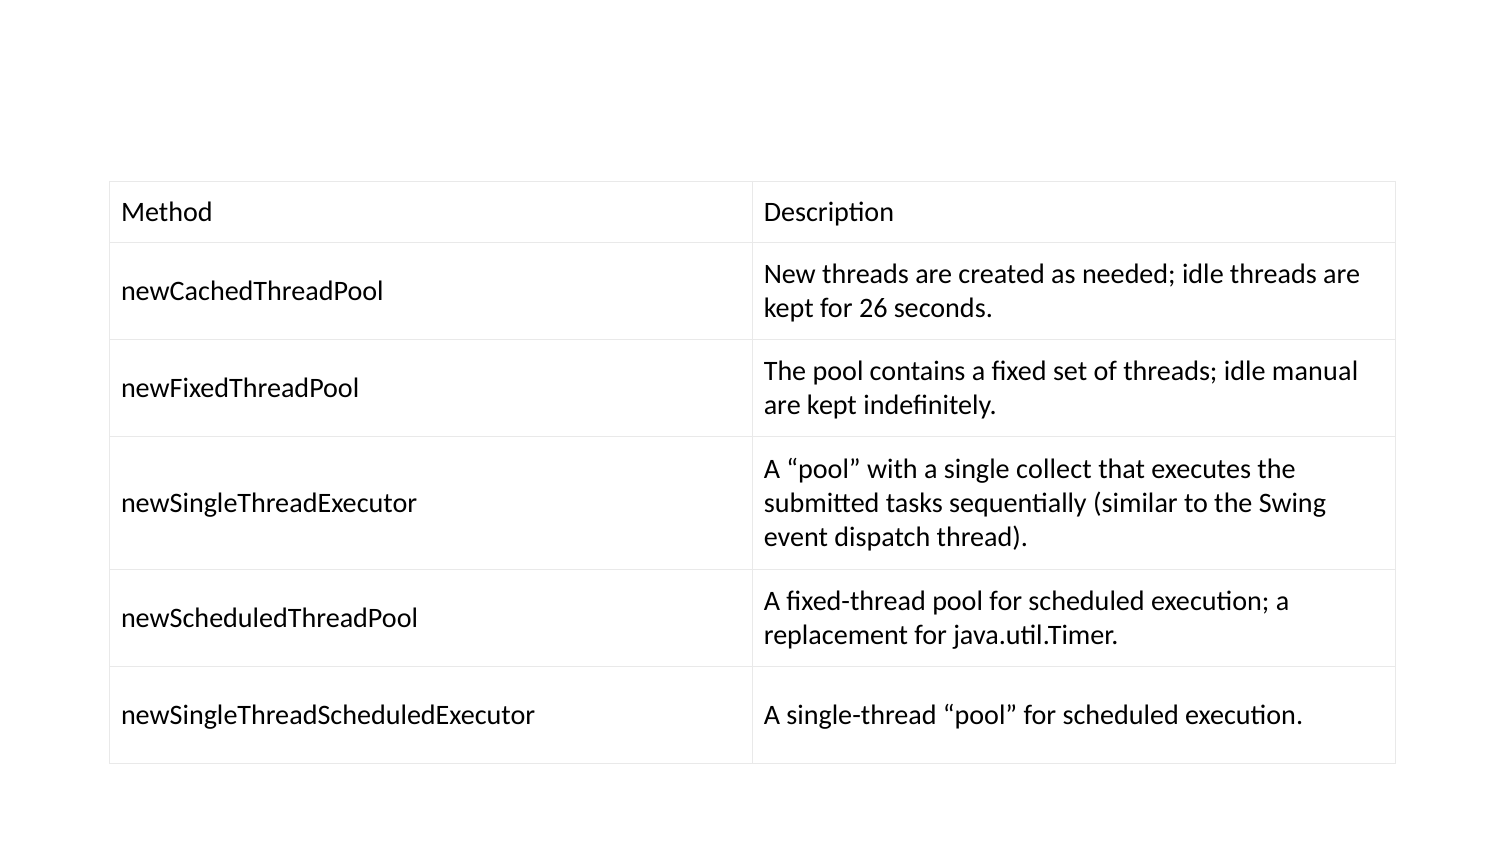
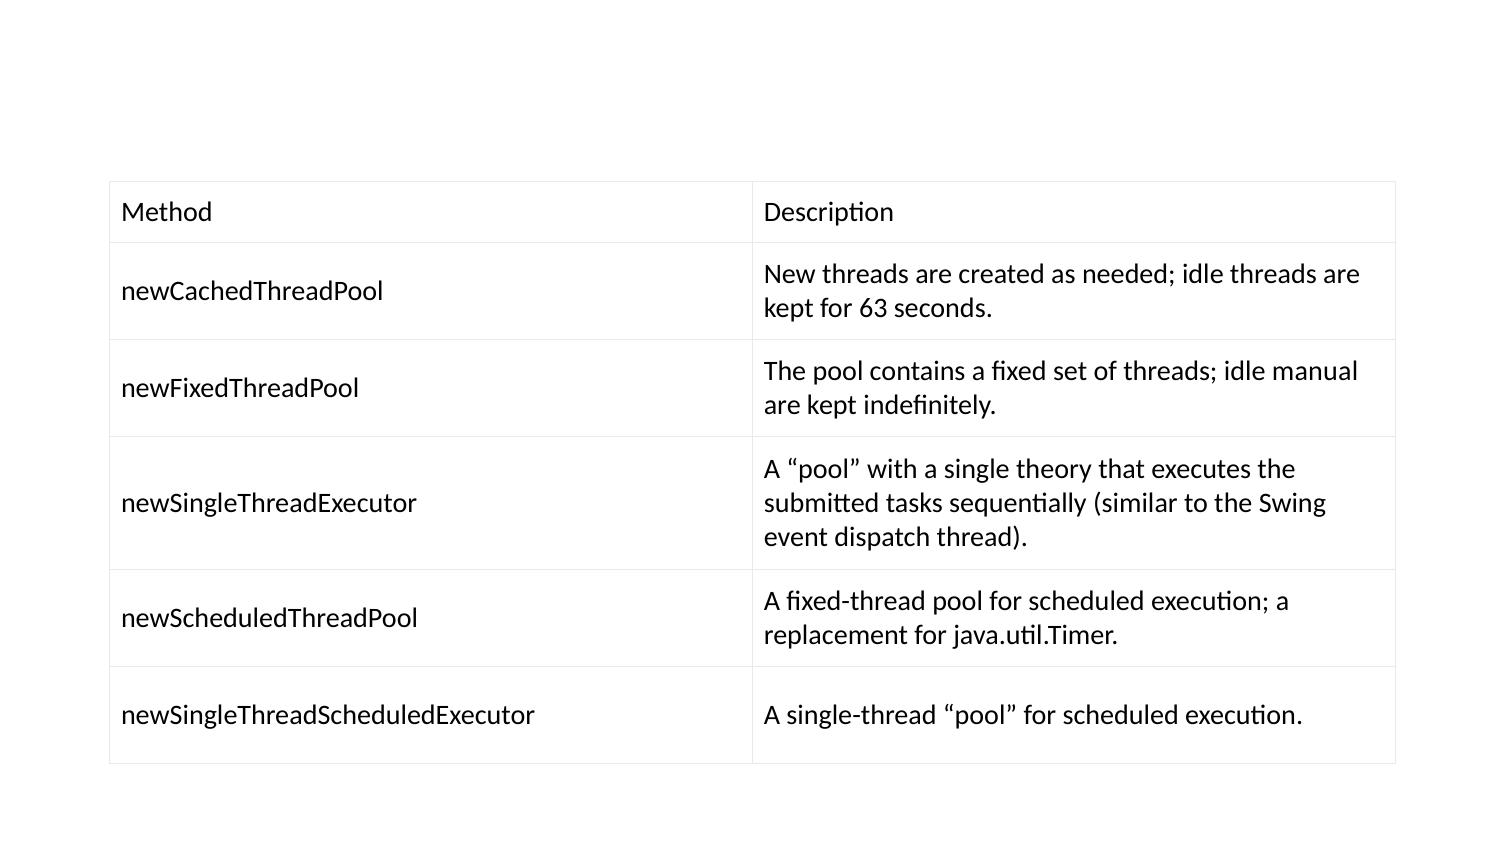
26: 26 -> 63 (873, 308)
collect: collect -> theory (1054, 469)
